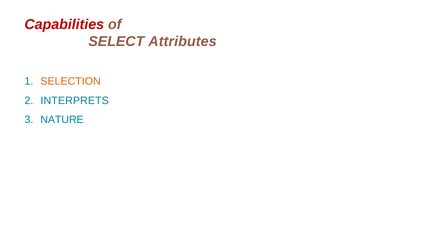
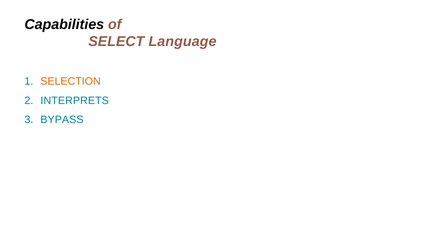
Capabilities colour: red -> black (64, 24)
Attributes: Attributes -> Language (183, 41)
NATURE: NATURE -> BYPASS (62, 120)
